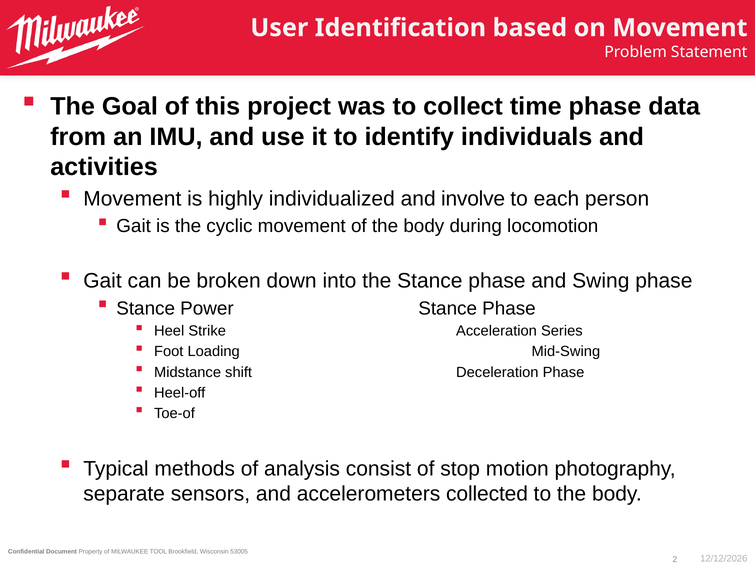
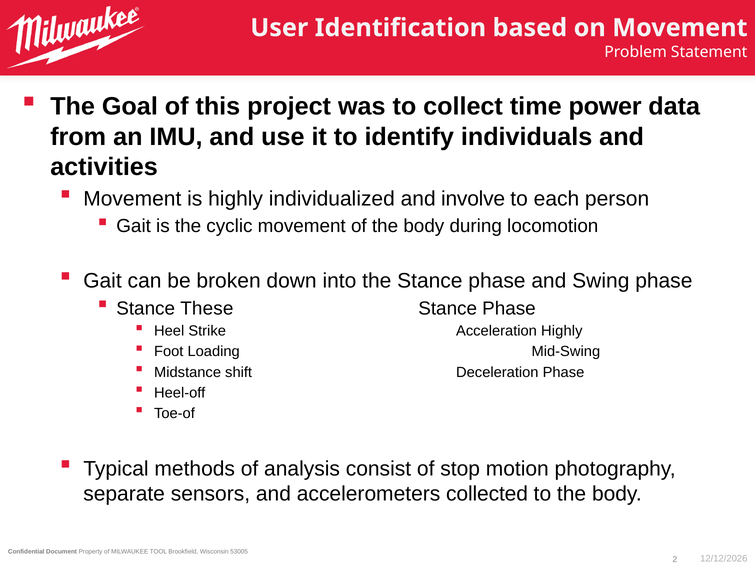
time phase: phase -> power (605, 107)
Power: Power -> These (207, 308)
Acceleration Series: Series -> Highly (562, 331)
